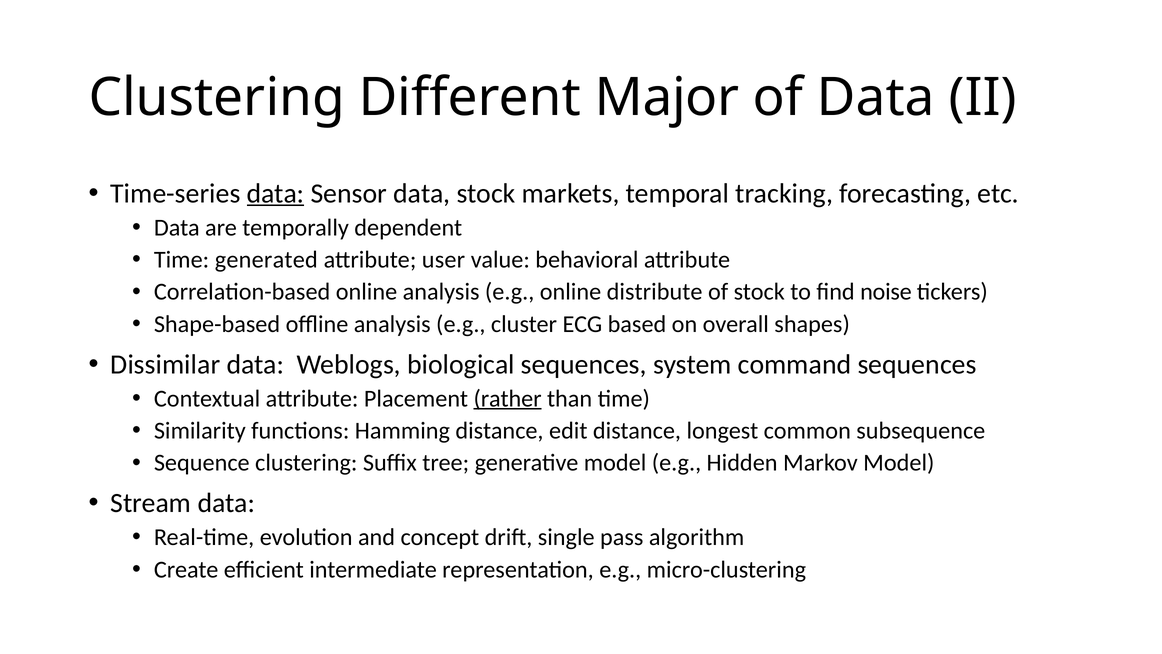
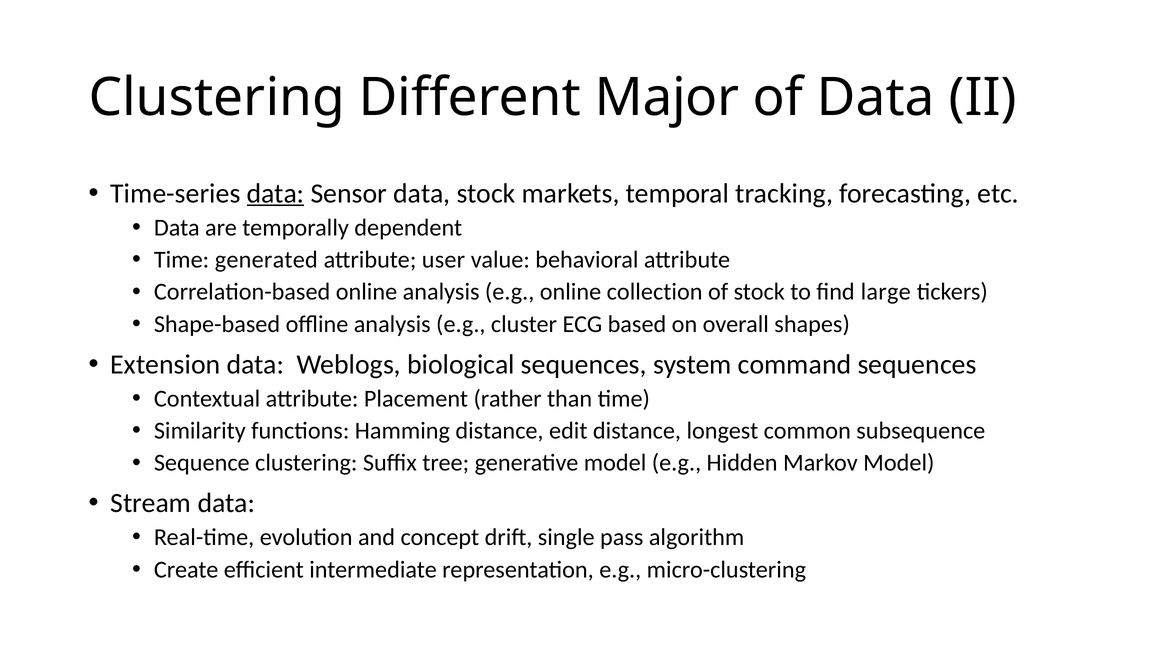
distribute: distribute -> collection (655, 292)
noise: noise -> large (886, 292)
Dissimilar: Dissimilar -> Extension (165, 364)
rather underline: present -> none (508, 398)
